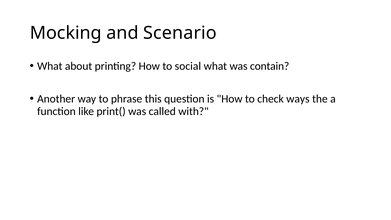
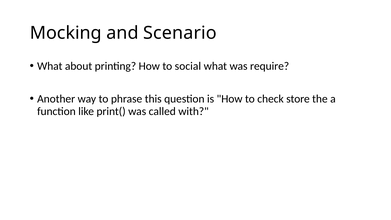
contain: contain -> require (270, 66)
ways: ways -> store (298, 99)
